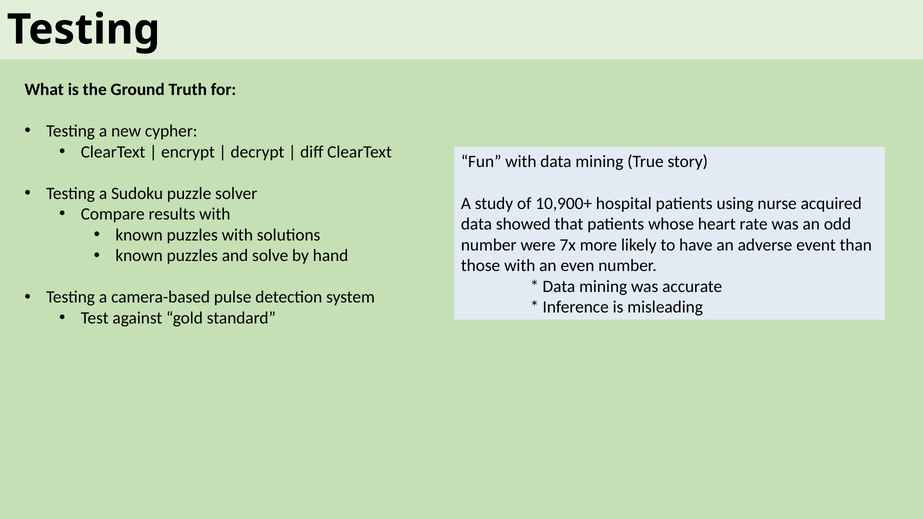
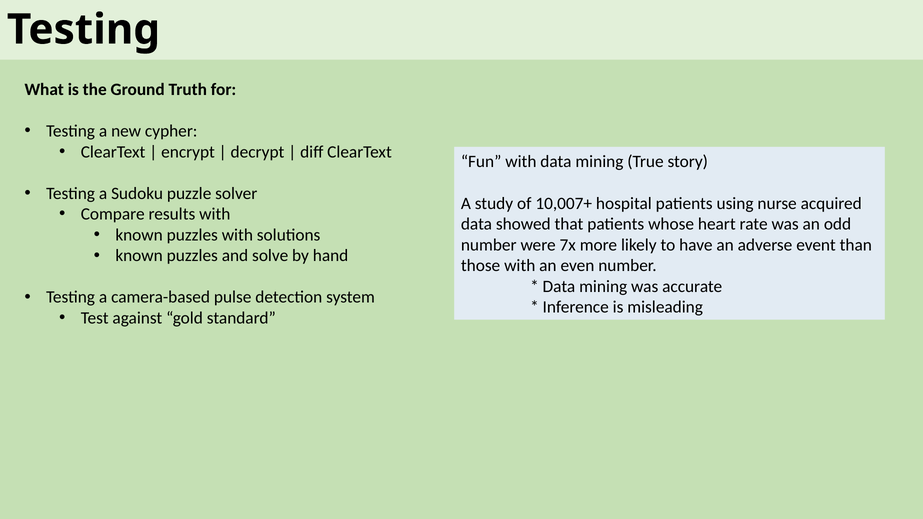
10,900+: 10,900+ -> 10,007+ (564, 203)
